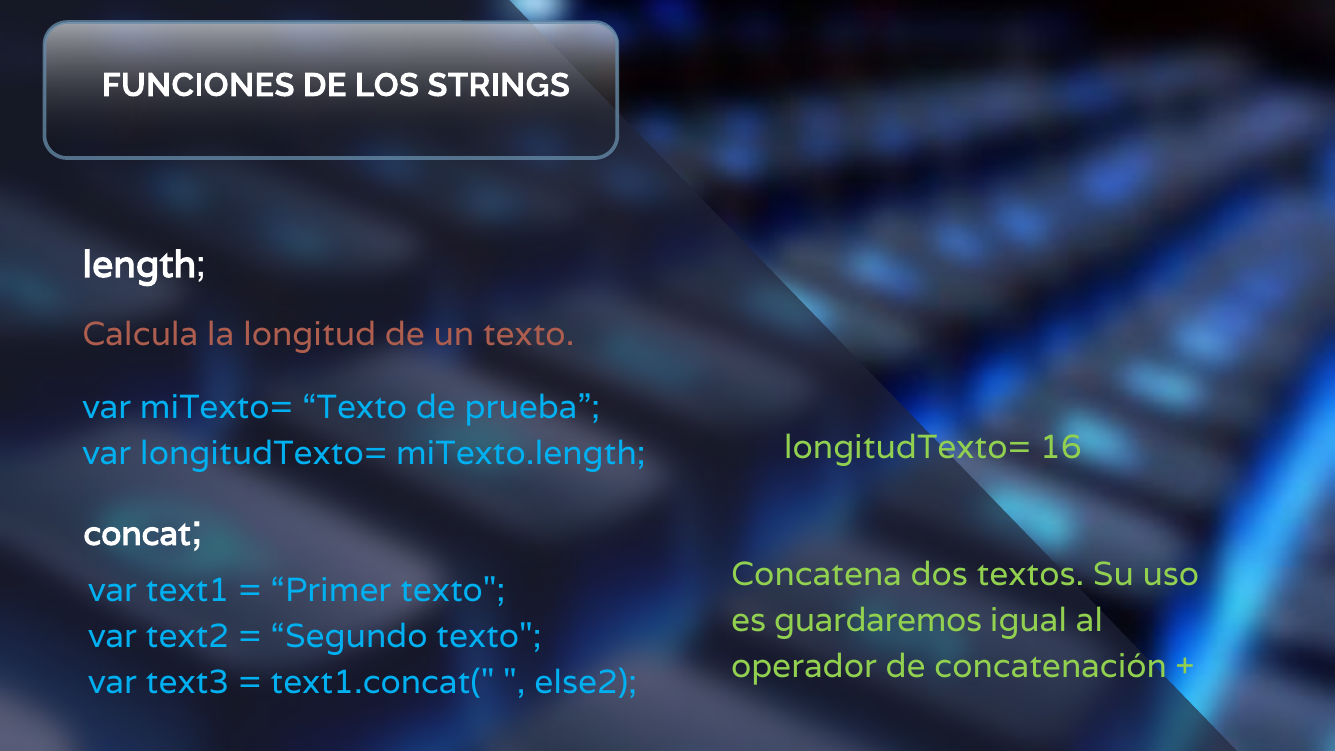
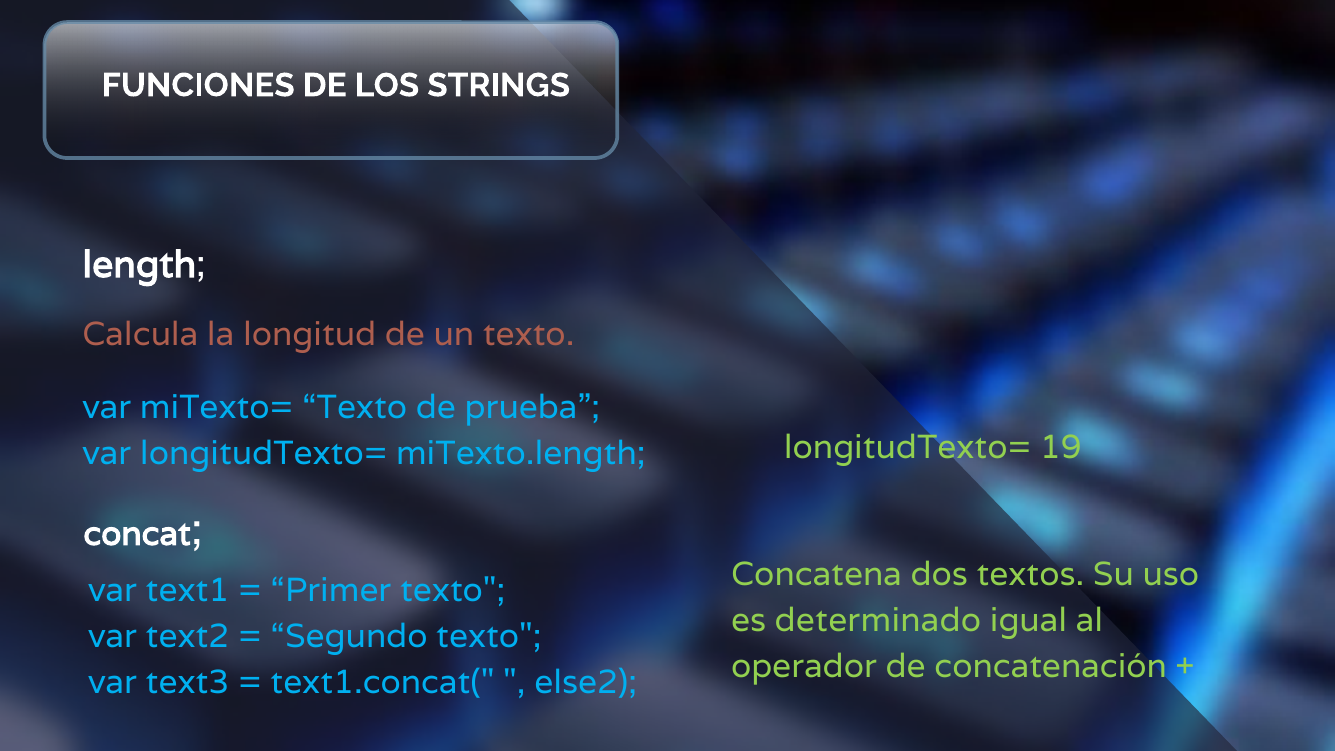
16: 16 -> 19 (1061, 447)
guardaremos: guardaremos -> determinado (878, 620)
